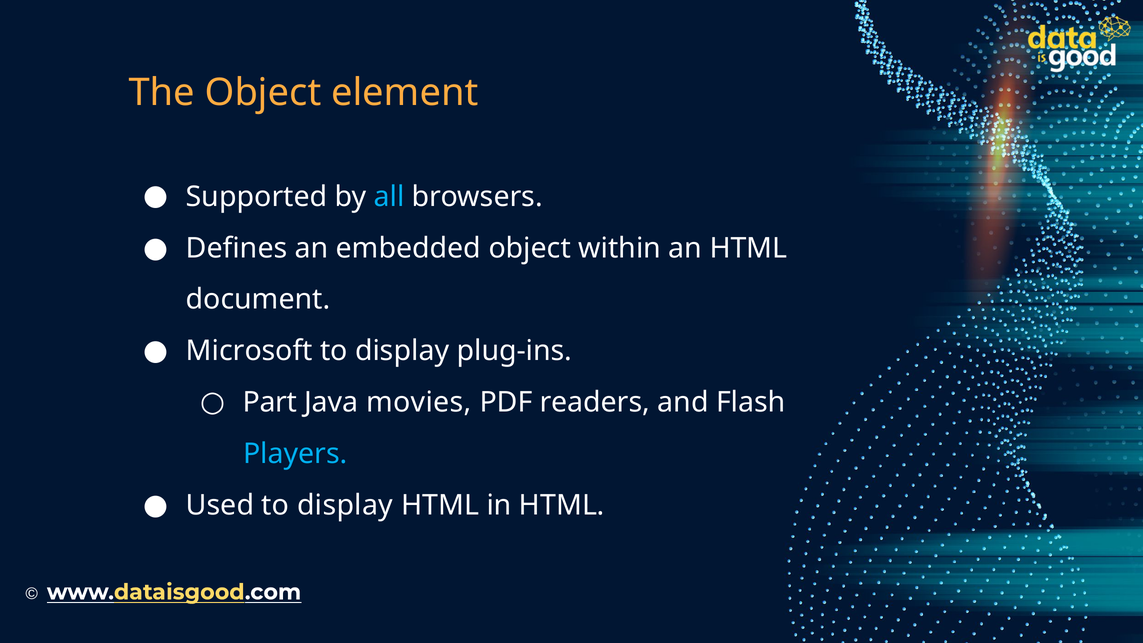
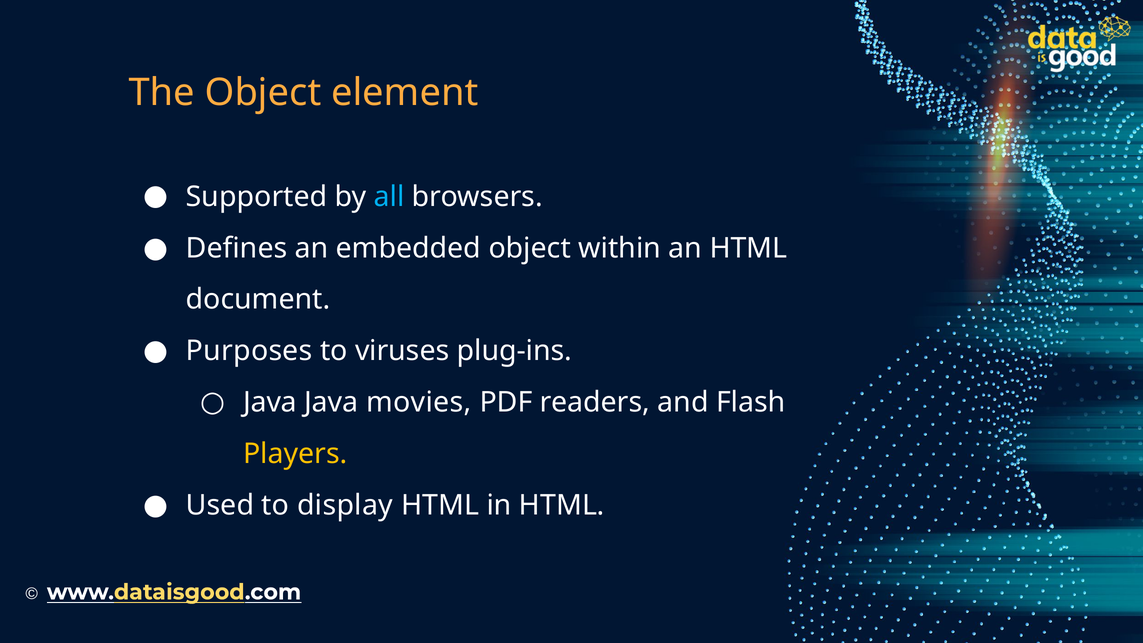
Microsoft: Microsoft -> Purposes (249, 351)
display: display -> viruses (402, 351)
Part: Part -> Java (270, 402)
Players colour: light blue -> yellow (295, 454)
